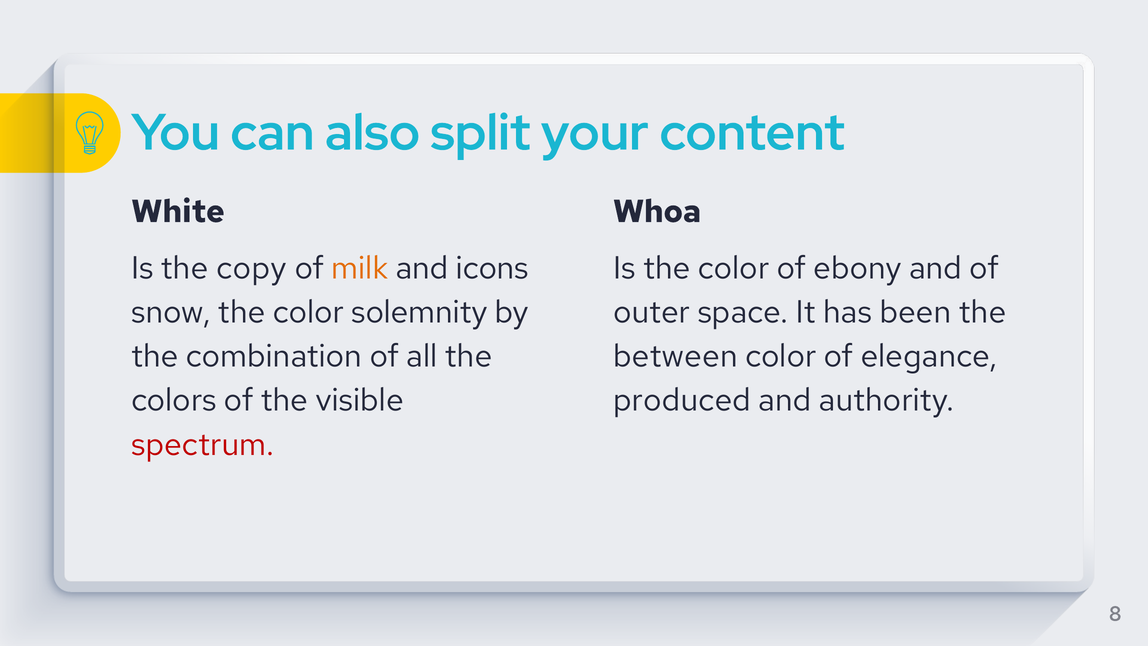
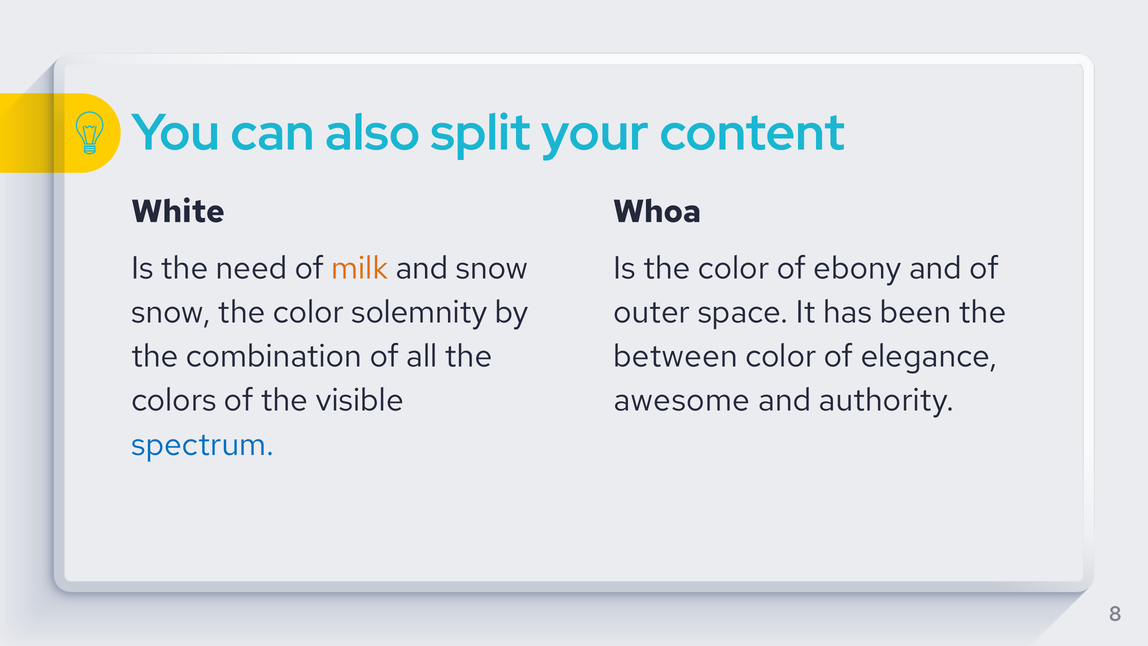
copy: copy -> need (252, 268)
and icons: icons -> snow (492, 268)
produced: produced -> awesome (682, 400)
spectrum colour: red -> blue (203, 444)
